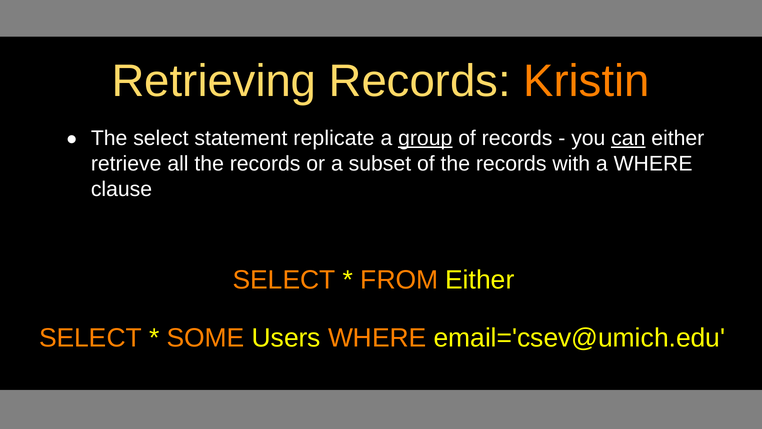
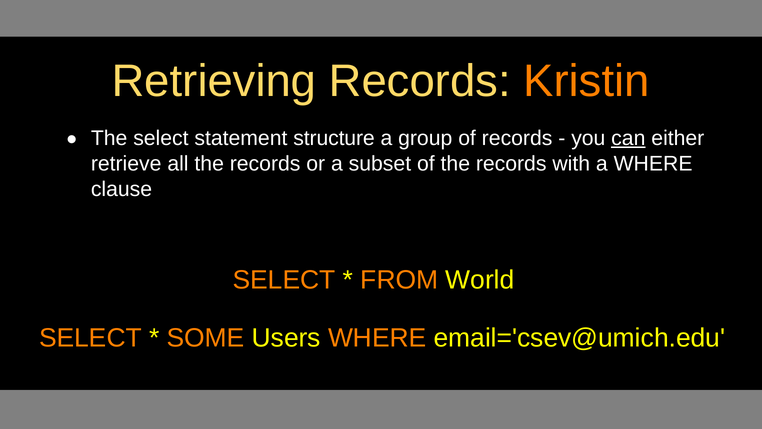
replicate: replicate -> structure (334, 138)
group underline: present -> none (425, 138)
FROM Either: Either -> World (480, 280)
